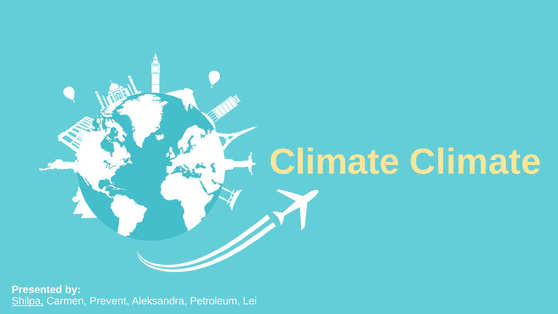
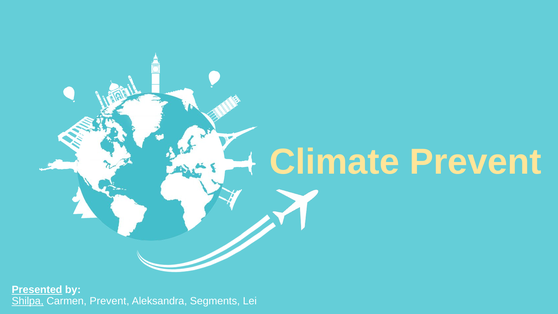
Climate Climate: Climate -> Prevent (476, 162)
Presented underline: none -> present (37, 290)
Petroleum: Petroleum -> Segments (215, 301)
